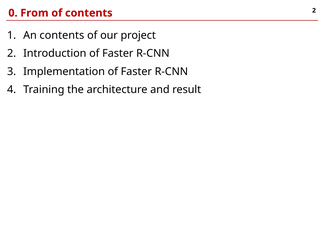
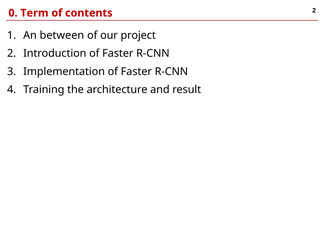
From: From -> Term (34, 13)
An contents: contents -> between (62, 35)
